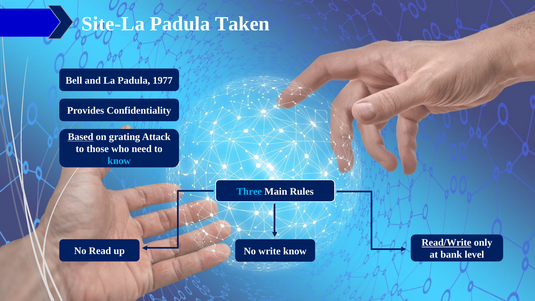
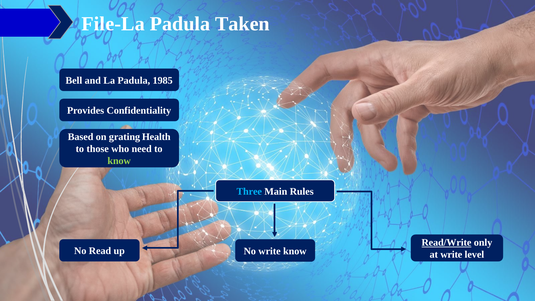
Site-La: Site-La -> File-La (113, 24)
1977: 1977 -> 1985 (163, 80)
Based underline: present -> none (81, 137)
Attack: Attack -> Health (156, 137)
know colour: light blue -> light green (119, 161)
at bank: bank -> write (451, 255)
